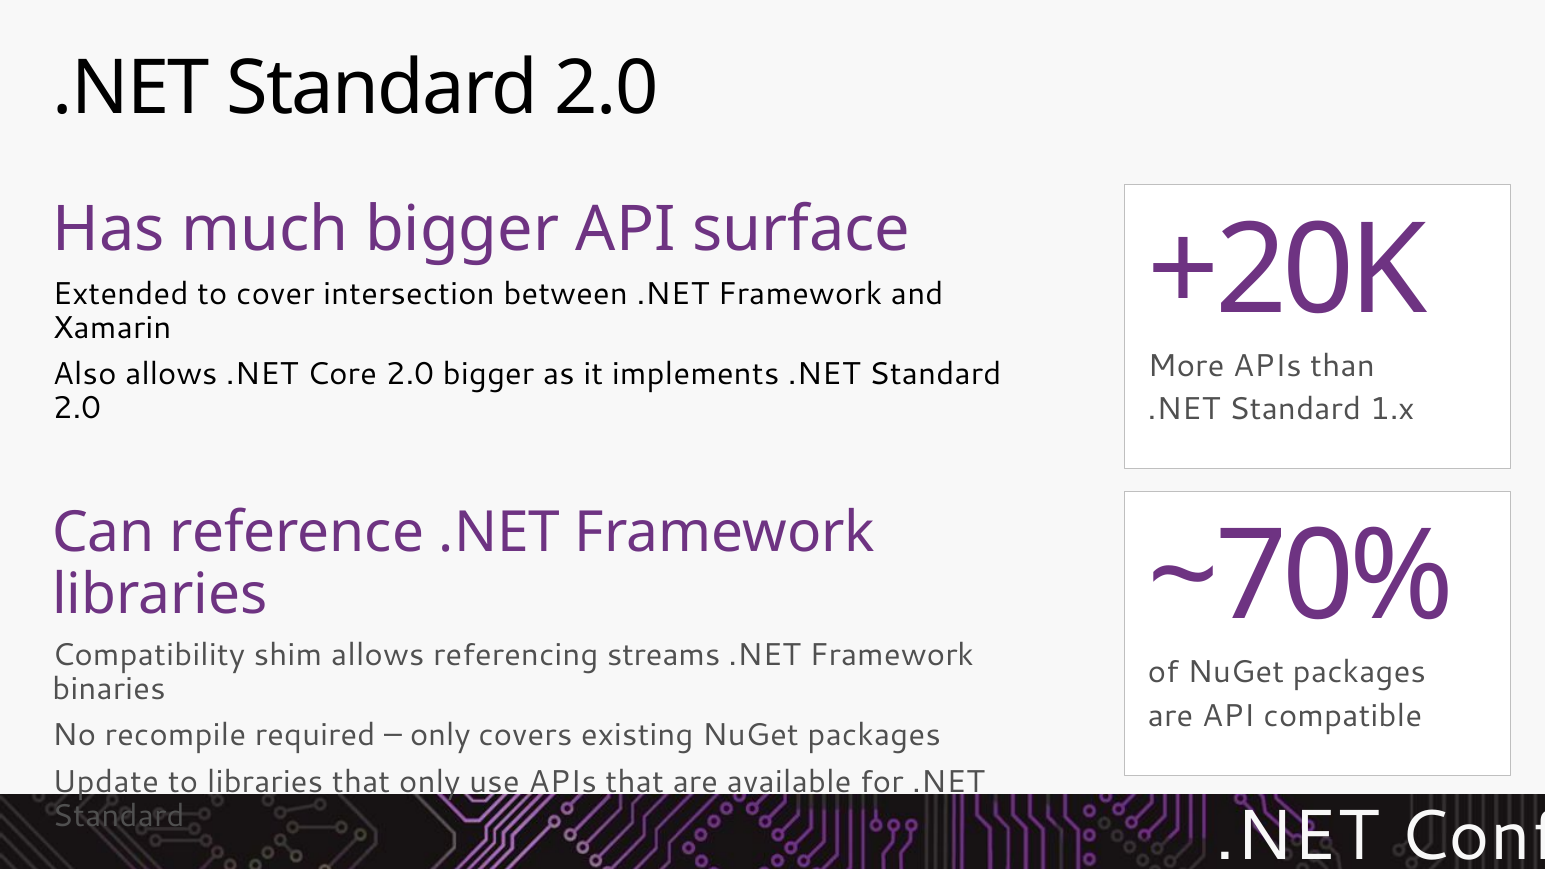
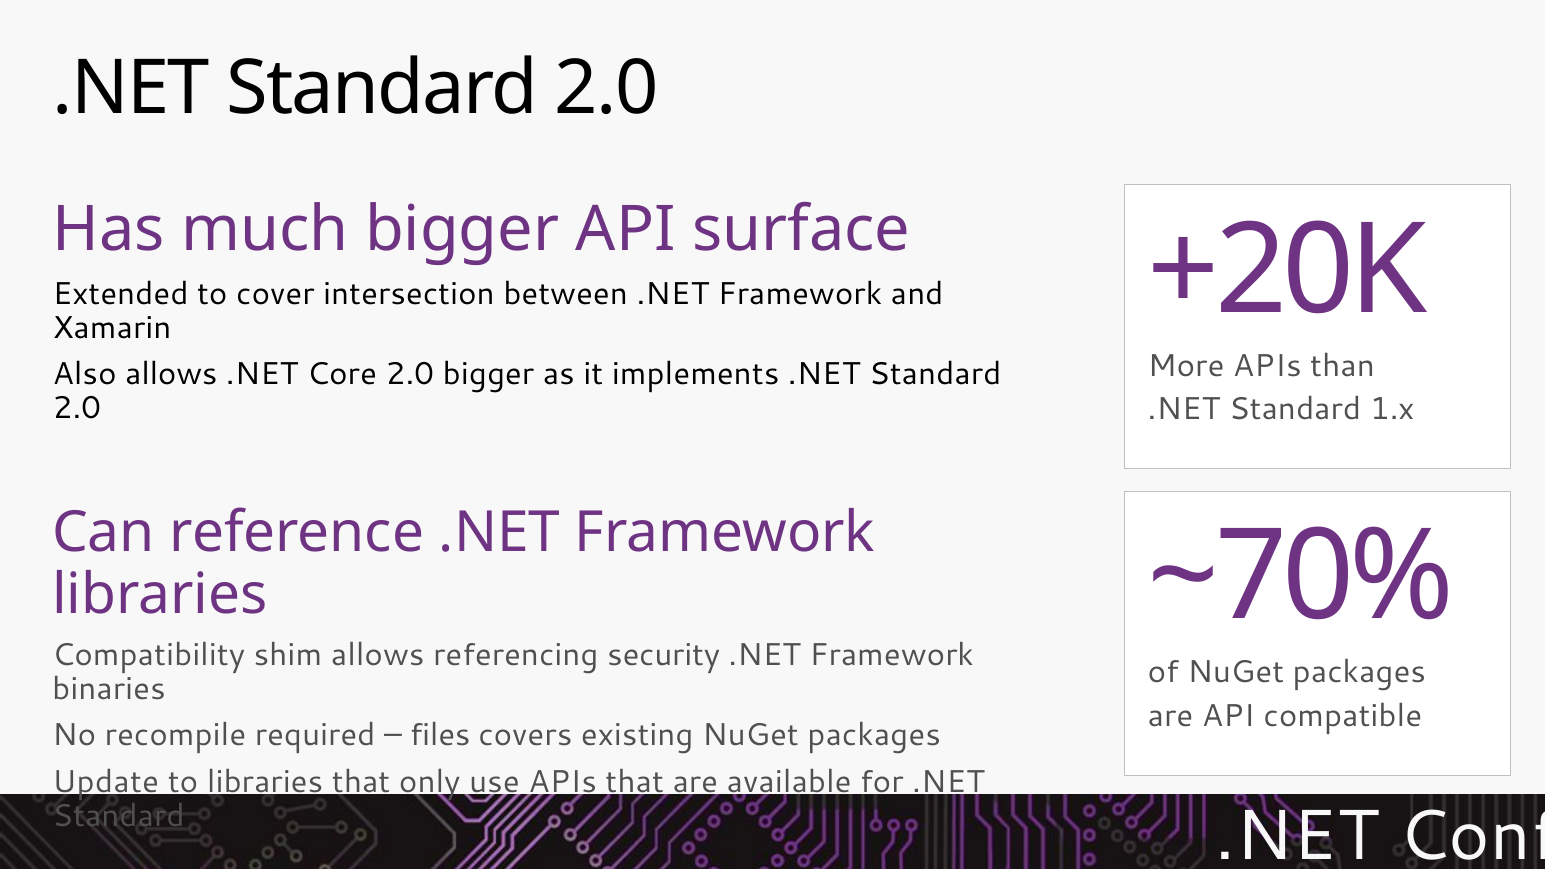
streams: streams -> security (664, 655)
only: only -> files (440, 736)
